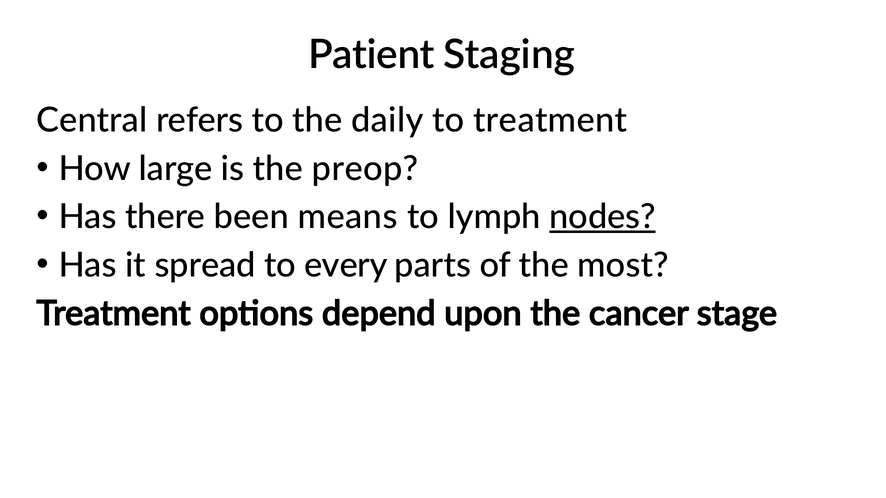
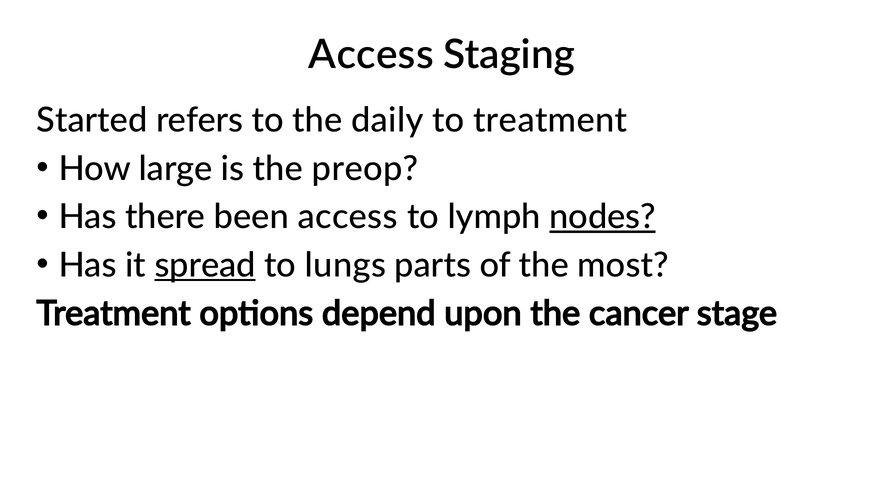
Patient: Patient -> Access (371, 55)
Central: Central -> Started (92, 121)
been means: means -> access (348, 217)
spread underline: none -> present (205, 265)
every: every -> lungs (345, 265)
